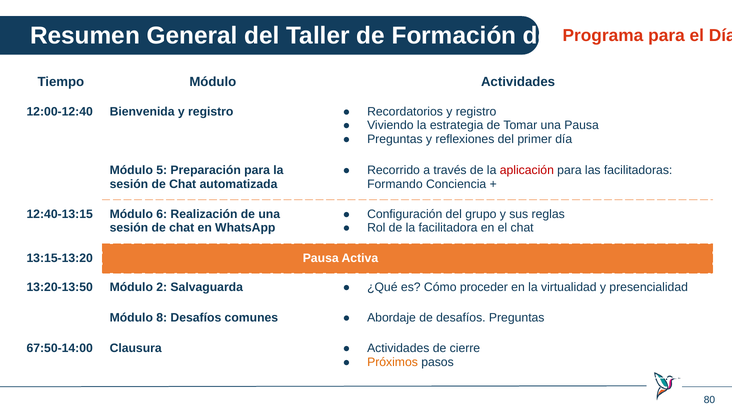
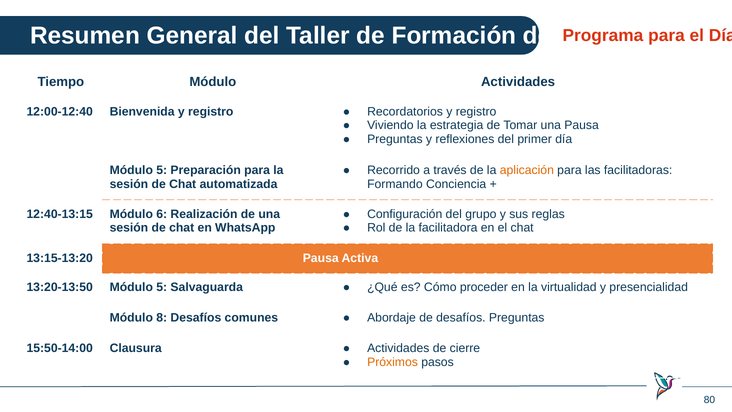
aplicación colour: red -> orange (527, 170)
13:20-13:50 Módulo 2: 2 -> 5 (162, 287)
67:50-14:00: 67:50-14:00 -> 15:50-14:00 (60, 348)
